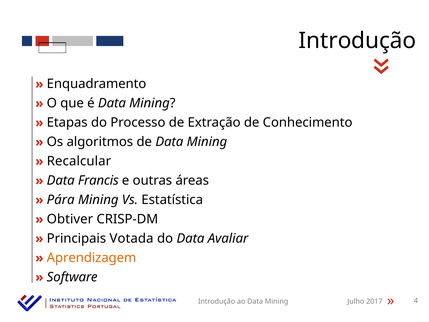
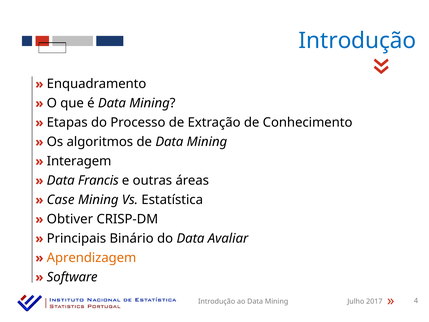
Introdução colour: black -> blue (357, 41)
Recalcular: Recalcular -> Interagem (79, 161)
Pára: Pára -> Case (61, 200)
Votada: Votada -> Binário (132, 238)
